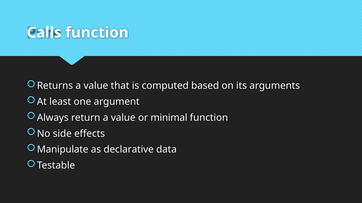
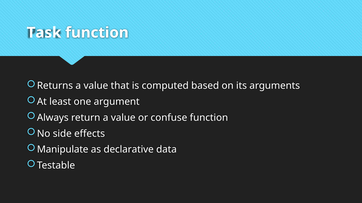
Calls: Calls -> Task (44, 33)
minimal: minimal -> confuse (169, 118)
